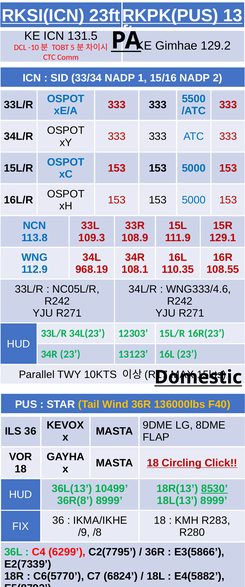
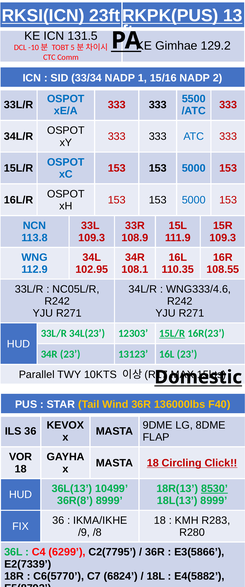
129.1: 129.1 -> 109.3 (223, 237)
968.19: 968.19 -> 102.95 (92, 269)
15L/R underline: none -> present (172, 333)
